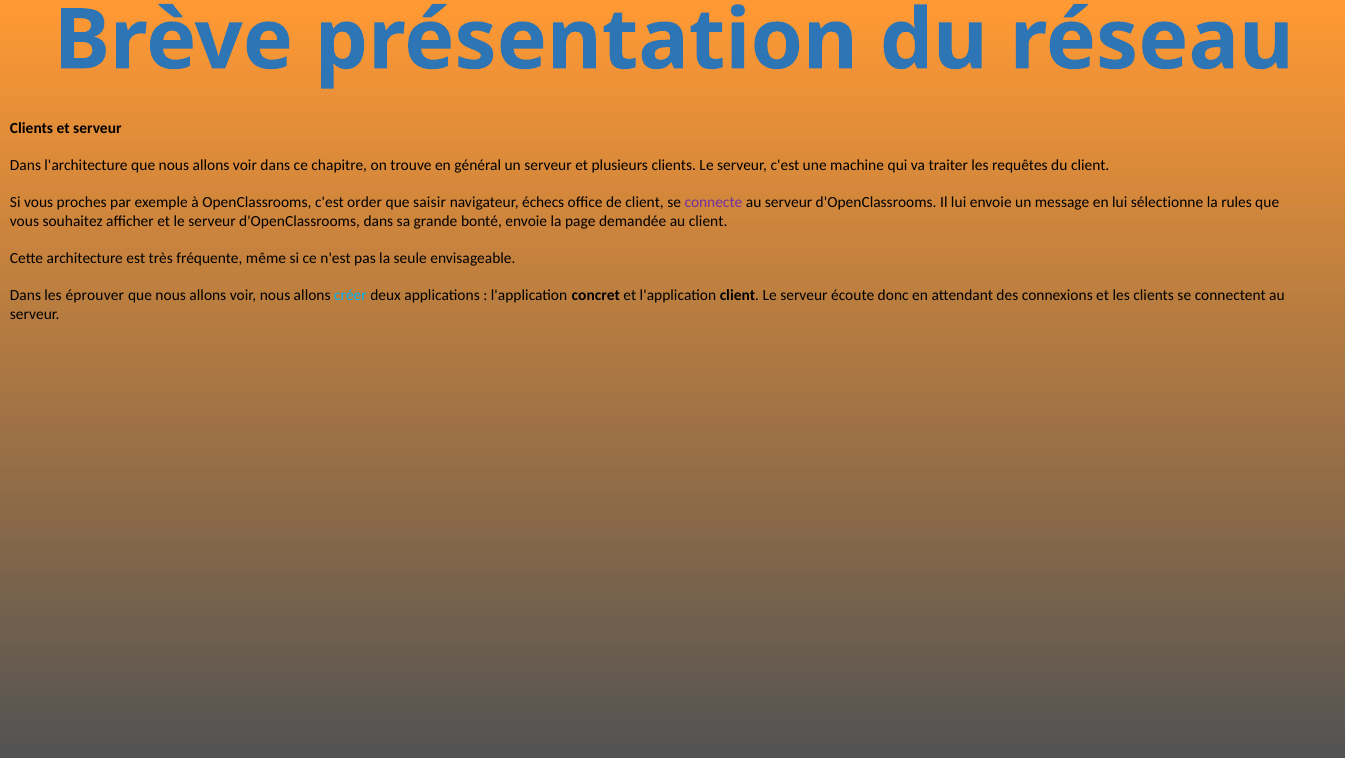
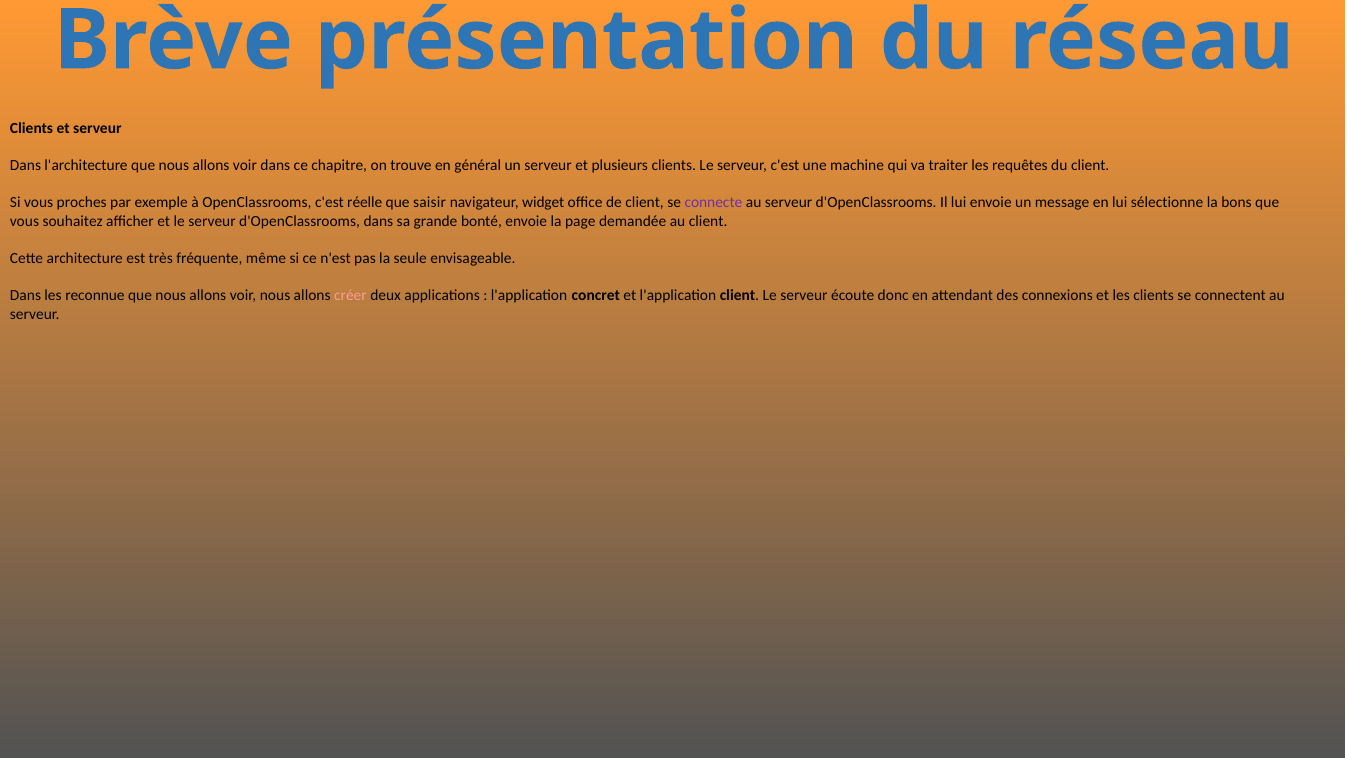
order: order -> réelle (365, 203)
échecs: échecs -> widget (543, 203)
rules: rules -> bons (1237, 203)
éprouver: éprouver -> reconnue (95, 296)
créer colour: light blue -> pink (350, 296)
